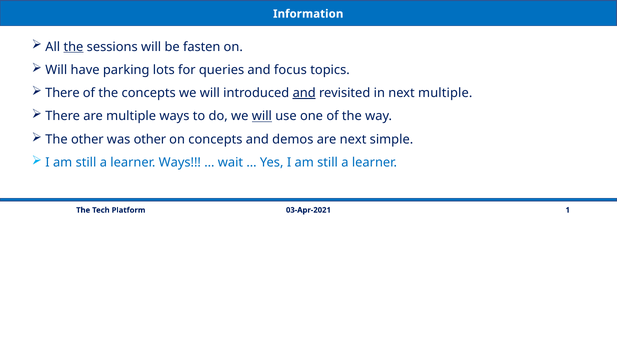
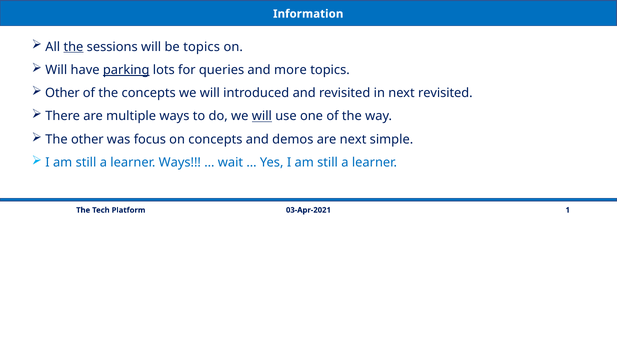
be fasten: fasten -> topics (202, 47)
parking underline: none -> present (126, 70)
focus: focus -> more (290, 70)
There: There -> Other (62, 93)
and underline: present -> none (304, 93)
next multiple: multiple -> revisited (445, 93)
was other: other -> focus (150, 139)
